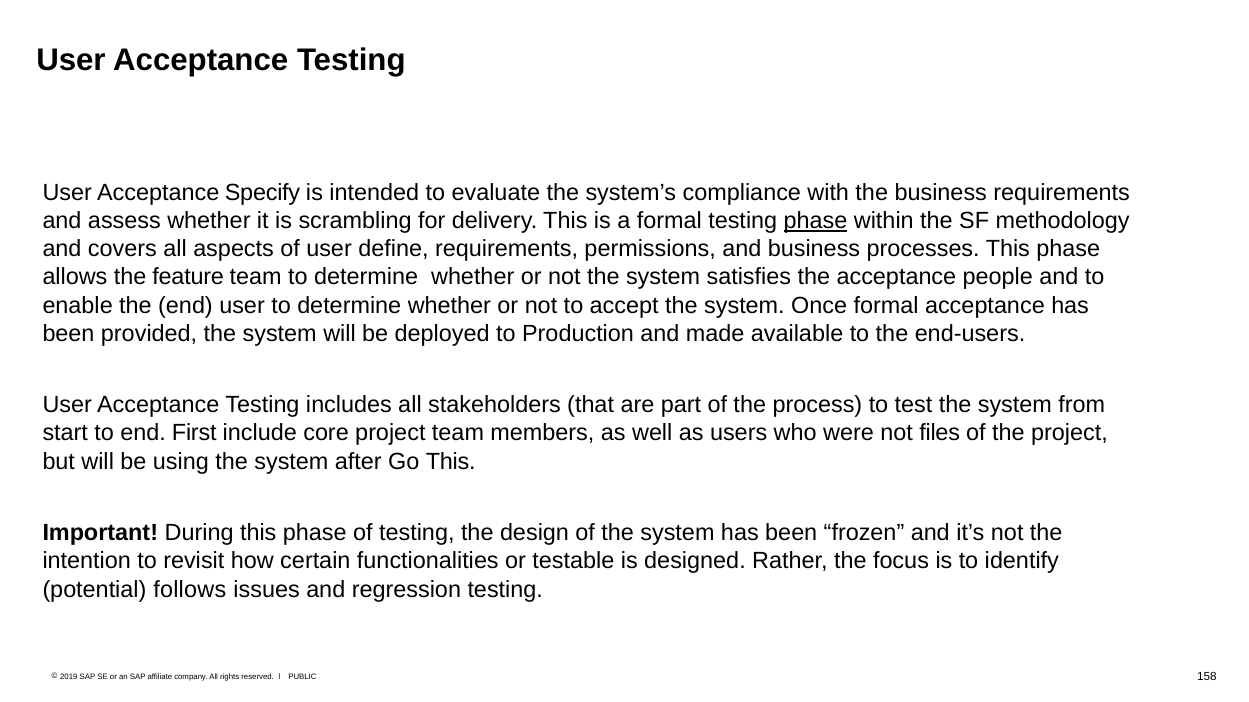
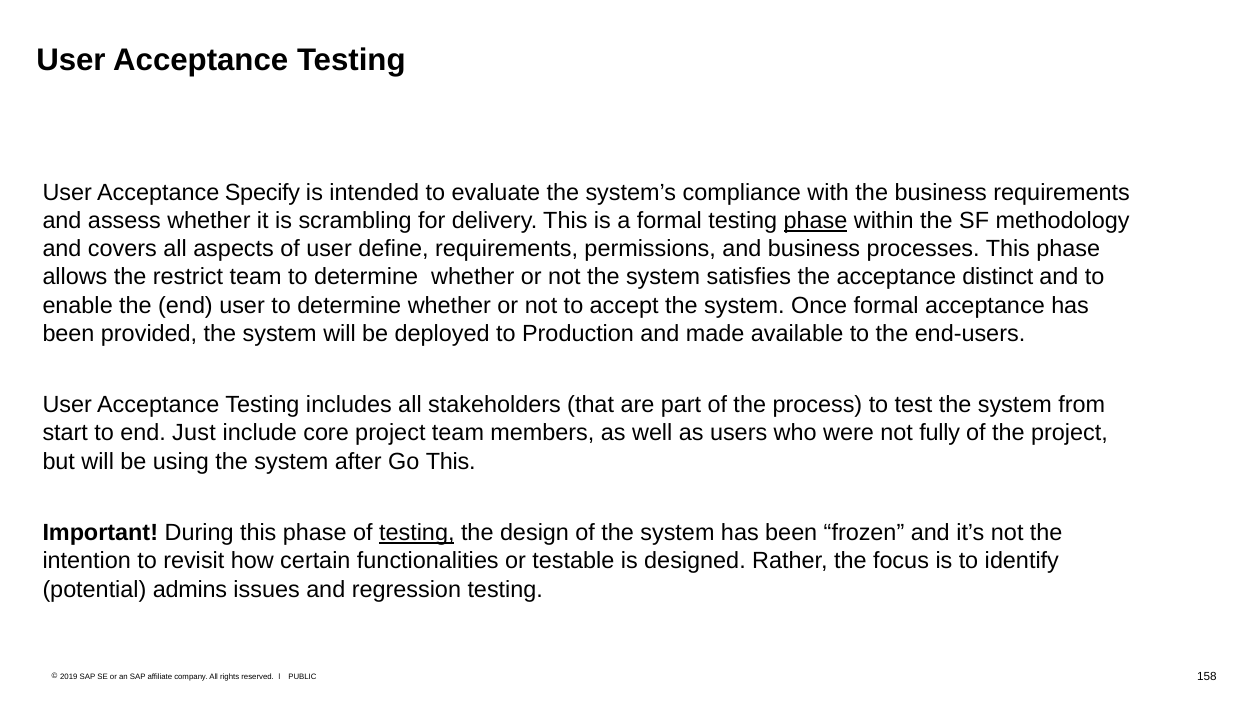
feature: feature -> restrict (188, 277)
people: people -> distinct (998, 277)
First: First -> Just (194, 434)
files: files -> fully (940, 434)
testing underline: none -> present (417, 533)
follows: follows -> admins (190, 590)
